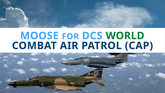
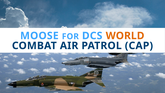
WORLD colour: green -> orange (125, 36)
